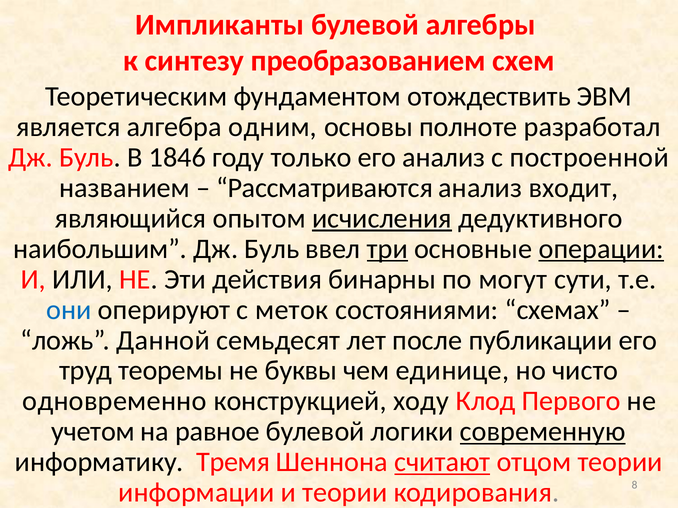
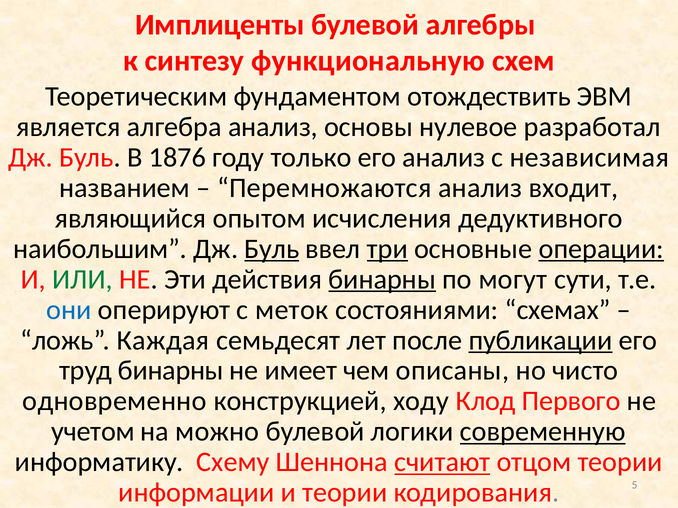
Импликанты: Импликанты -> Имплиценты (220, 25)
преобразованием: преобразованием -> функциональную (368, 61)
алгебра одним: одним -> анализ (273, 127)
полноте: полноте -> нулевое (468, 127)
1846: 1846 -> 1876 (177, 157)
построенной: построенной -> независимая (589, 157)
Рассматриваются: Рассматриваются -> Перемножаются (324, 188)
исчисления underline: present -> none (382, 219)
Буль underline: none -> present (272, 249)
ИЛИ colour: black -> green (83, 280)
бинарны underline: none -> present (382, 280)
Данной: Данной -> Каждая (163, 341)
публикации underline: none -> present (541, 341)
труд теоремы: теоремы -> бинарны (171, 371)
буквы: буквы -> имеет (301, 371)
единице: единице -> описаны (452, 371)
равное: равное -> можно (217, 432)
Тремя: Тремя -> Схему (233, 463)
8: 8 -> 5 (635, 486)
